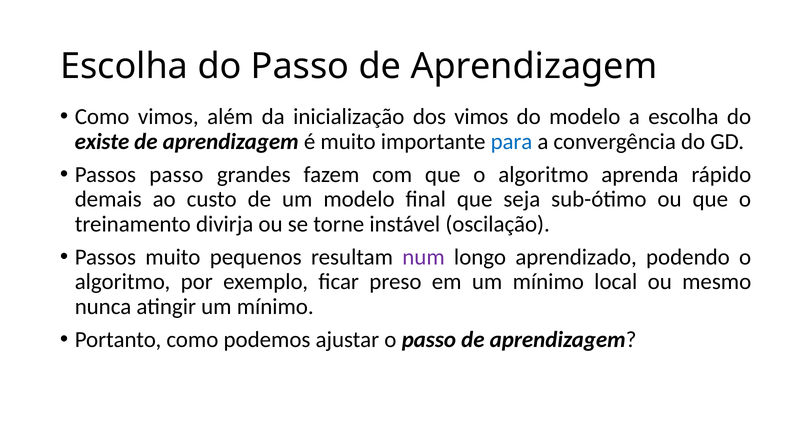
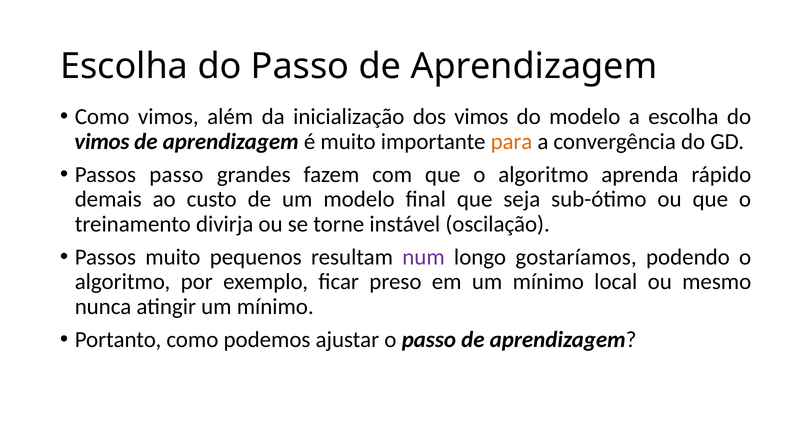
existe: existe -> vimos (102, 141)
para colour: blue -> orange (512, 141)
aprendizado: aprendizado -> gostaríamos (576, 257)
